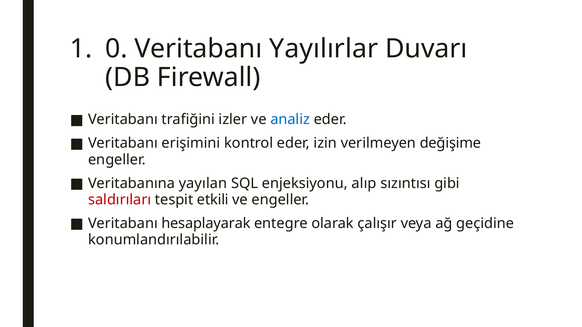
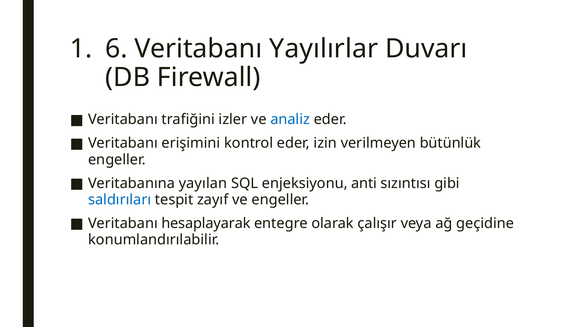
0: 0 -> 6 (116, 49)
değişime: değişime -> bütünlük (450, 143)
alıp: alıp -> anti (364, 183)
saldırıları colour: red -> blue (120, 200)
etkili: etkili -> zayıf (213, 200)
